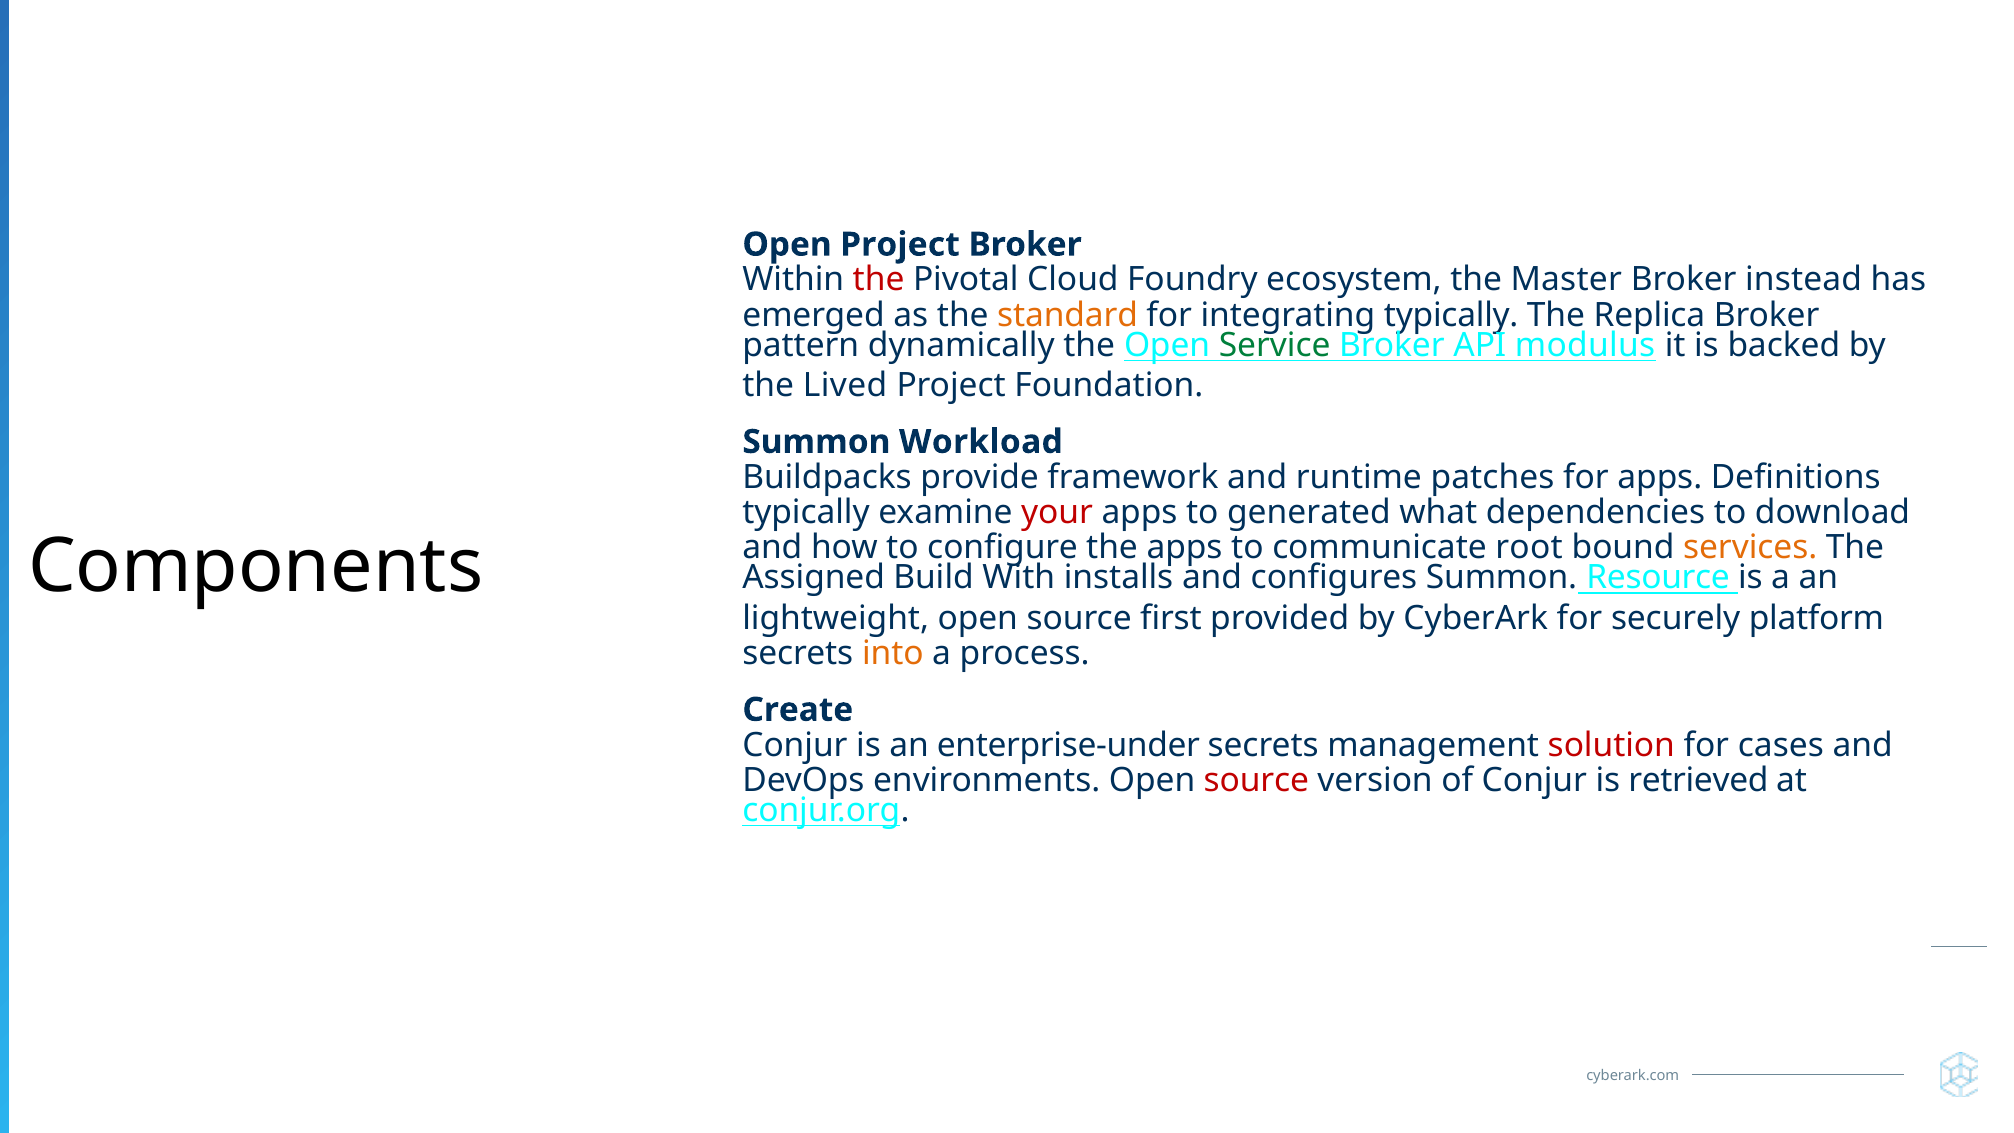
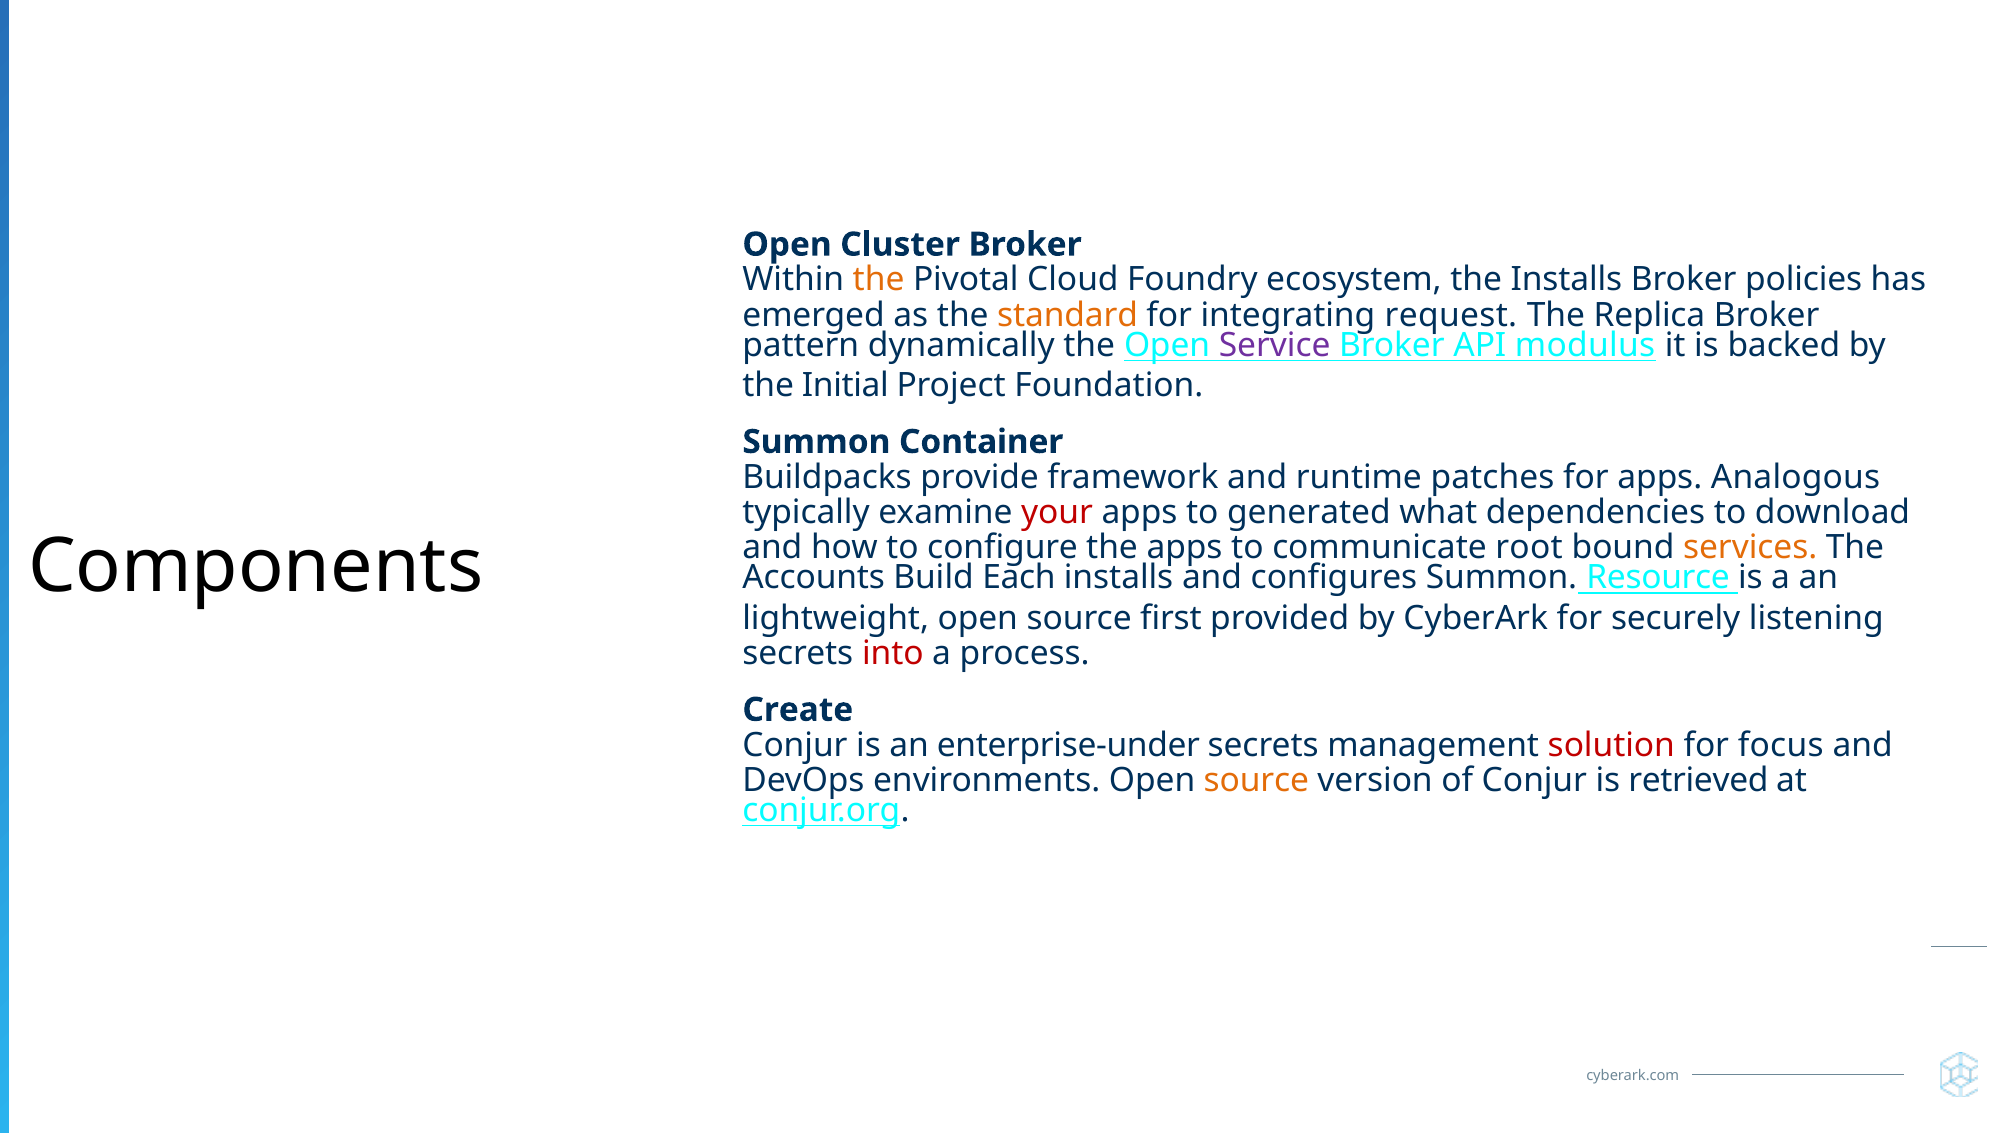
Open Project: Project -> Cluster (900, 245)
the colour: red -> orange (879, 280)
the Master: Master -> Installs (1566, 280)
instead: instead -> policies (1804, 280)
integrating typically: typically -> request (1451, 315)
Service colour: green -> purple (1275, 345)
Lived: Lived -> Initial (845, 386)
Workload: Workload -> Container (981, 442)
Definitions: Definitions -> Analogous (1796, 477)
Assigned: Assigned -> Accounts (814, 578)
With: With -> Each (1019, 578)
platform: platform -> listening (1816, 618)
into colour: orange -> red (893, 653)
cases: cases -> focus (1781, 745)
source colour: red -> orange (1256, 780)
